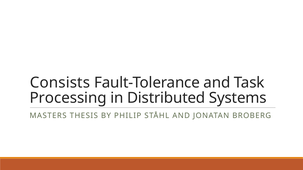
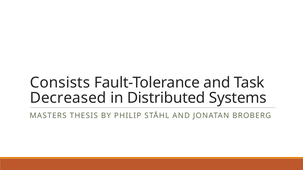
Processing: Processing -> Decreased (68, 98)
